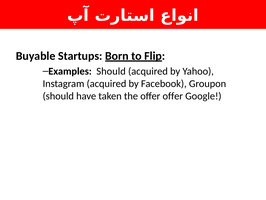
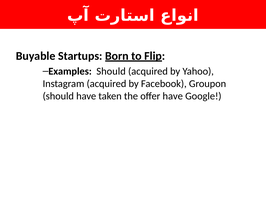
offer offer: offer -> have (173, 96)
